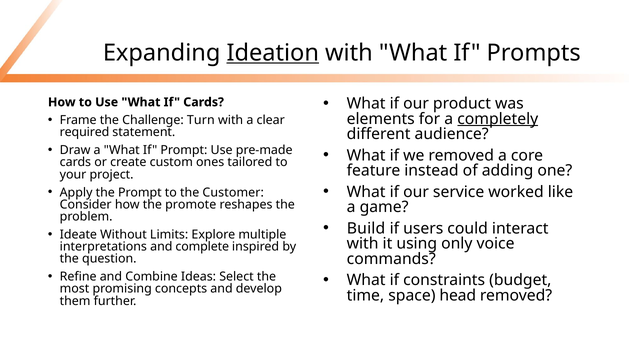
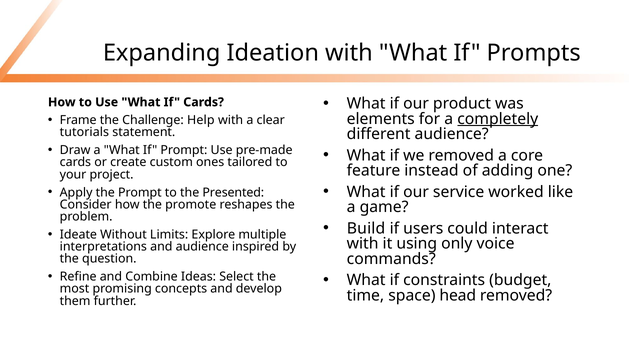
Ideation underline: present -> none (273, 53)
Turn: Turn -> Help (201, 120)
required: required -> tutorials (84, 132)
Customer: Customer -> Presented (233, 192)
and complete: complete -> audience (202, 247)
